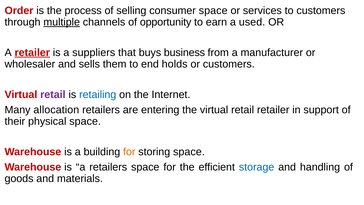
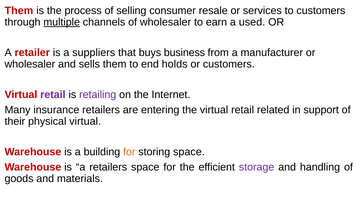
Order: Order -> Them (19, 11)
consumer space: space -> resale (213, 11)
of opportunity: opportunity -> wholesaler (166, 22)
retailer underline: present -> none (32, 53)
retailing colour: blue -> purple (98, 94)
allocation: allocation -> insurance (56, 110)
retail retailer: retailer -> related (273, 110)
physical space: space -> virtual (85, 121)
storage colour: blue -> purple (257, 167)
